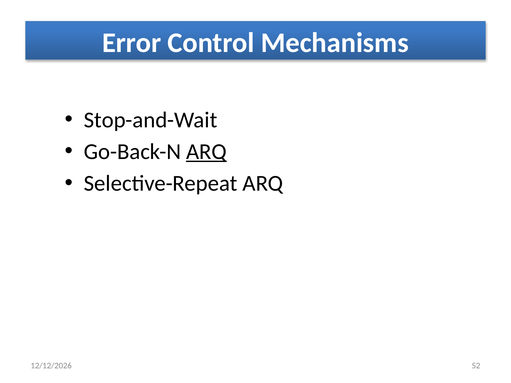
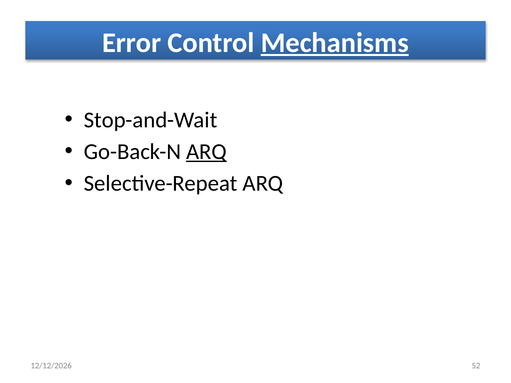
Mechanisms underline: none -> present (335, 43)
